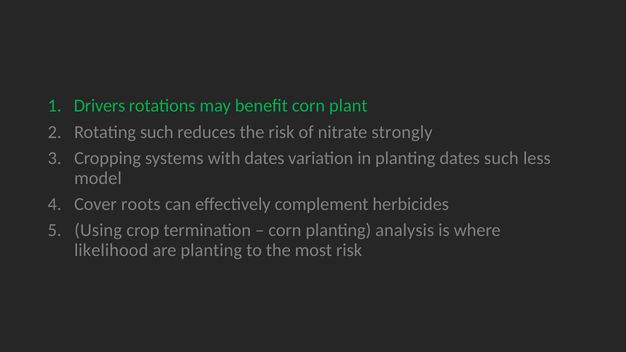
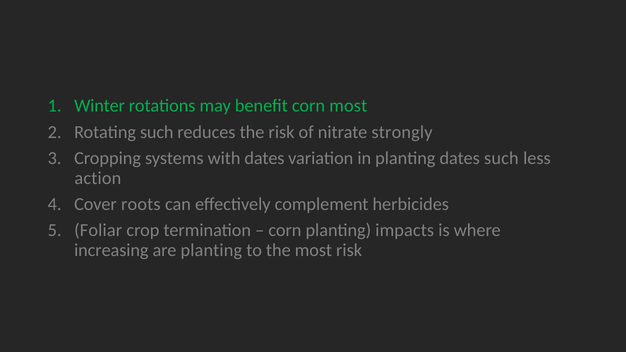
Drivers: Drivers -> Winter (100, 106)
corn plant: plant -> most (348, 106)
model: model -> action (98, 178)
Using: Using -> Foliar (98, 231)
analysis: analysis -> impacts (405, 231)
likelihood: likelihood -> increasing (111, 250)
